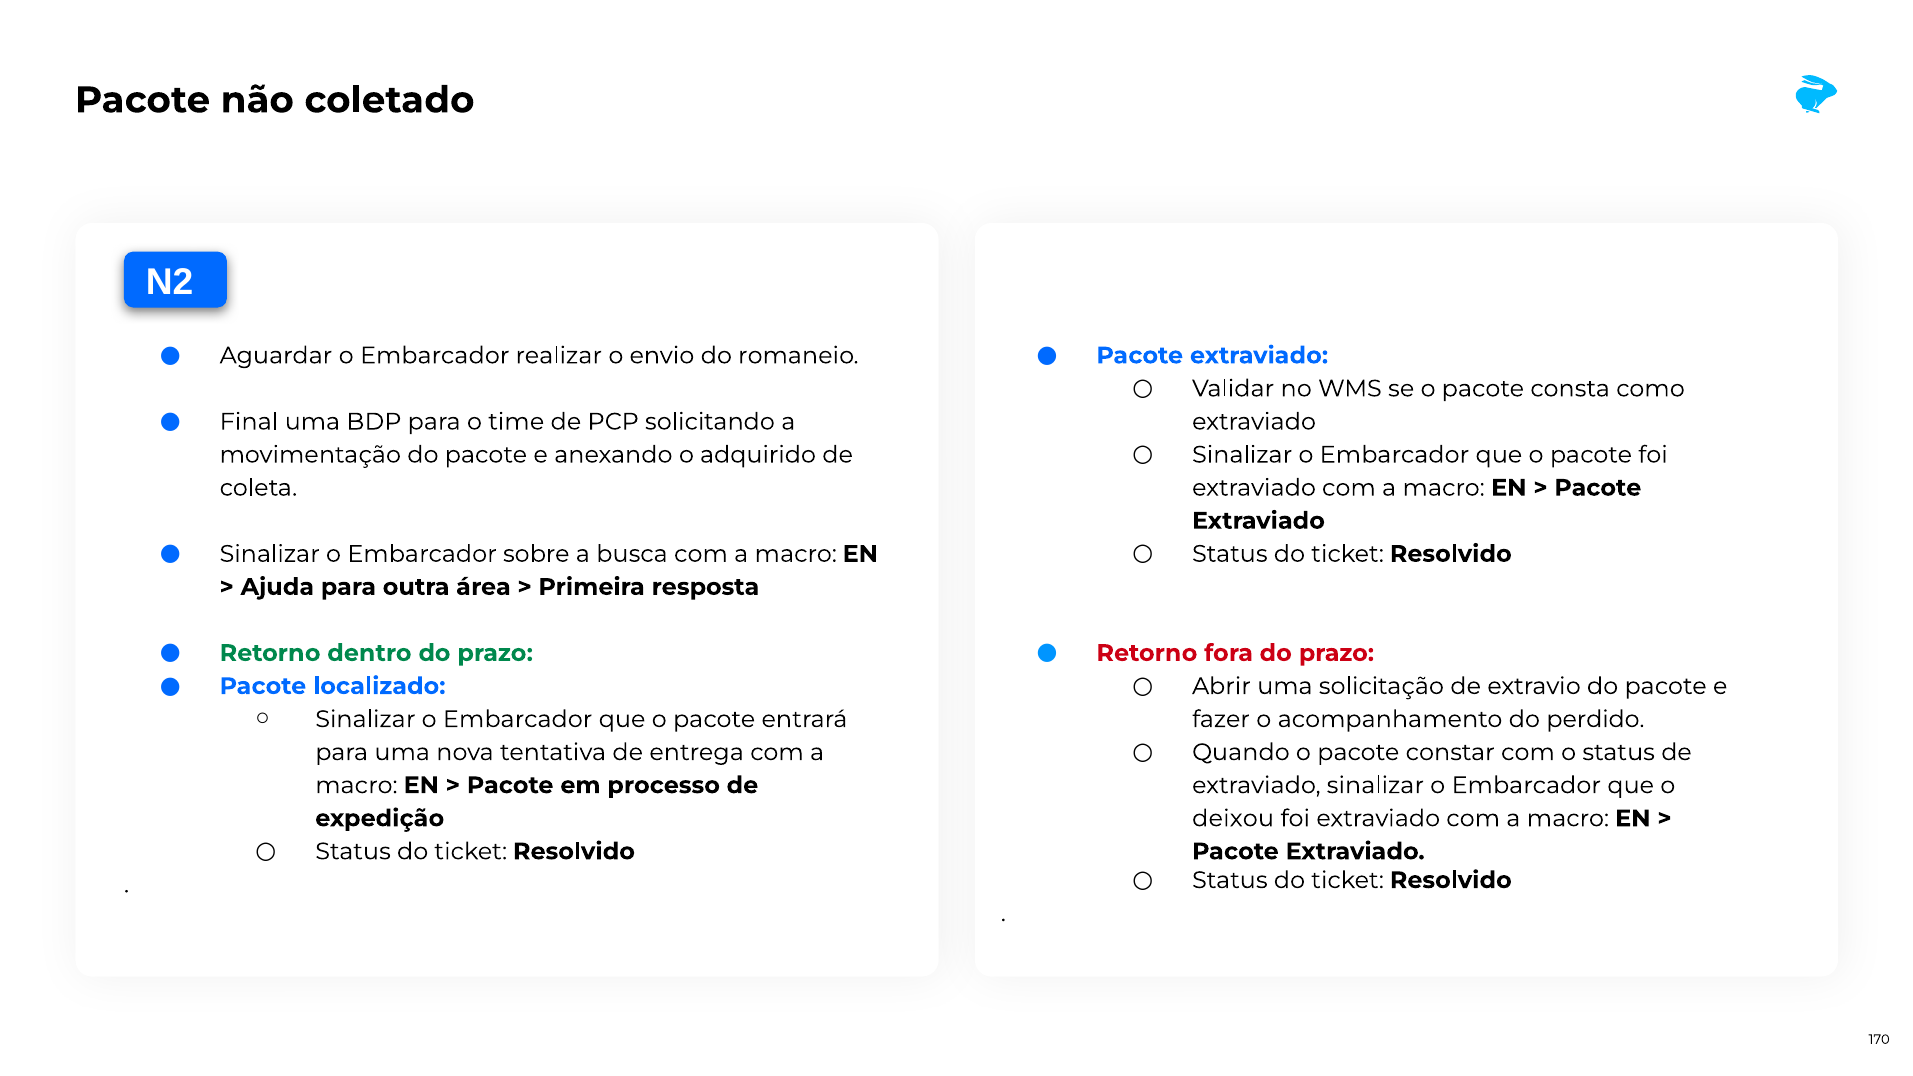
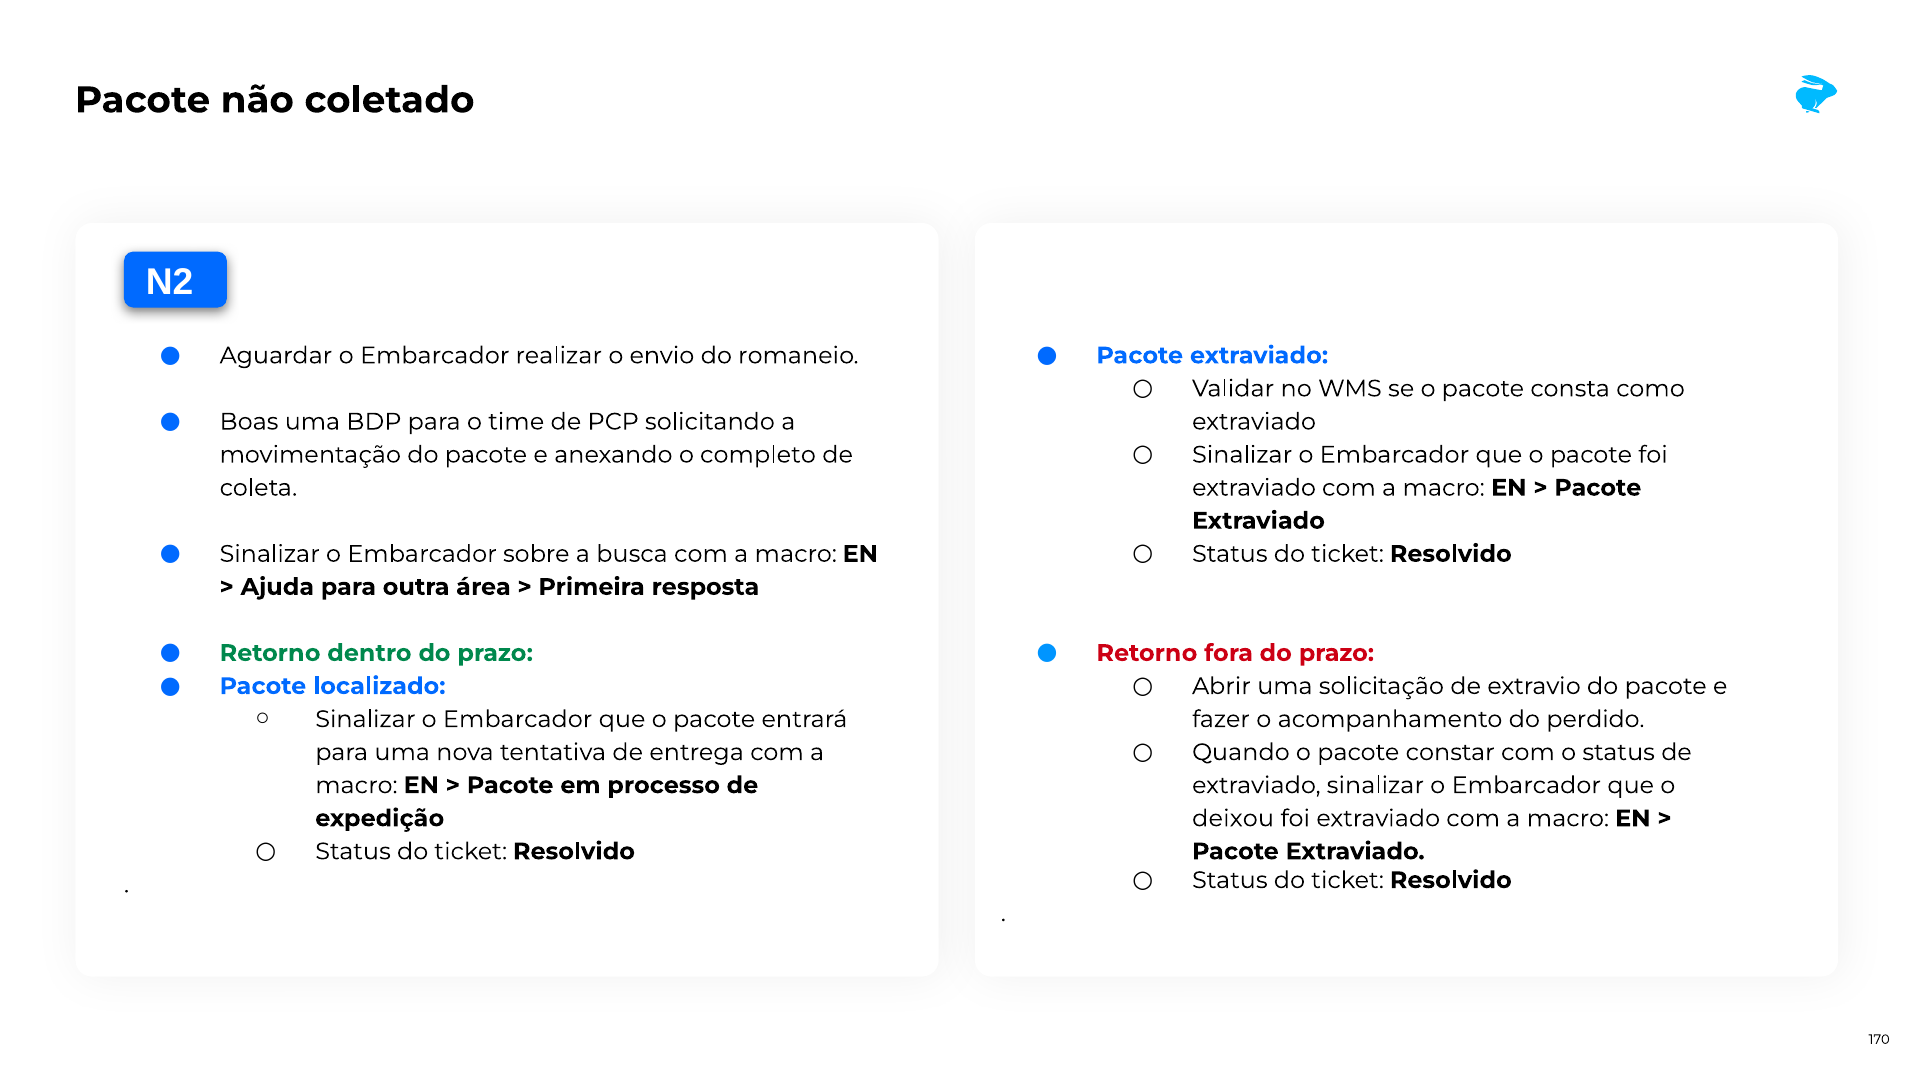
Final: Final -> Boas (249, 422)
adquirido: adquirido -> completo (758, 455)
